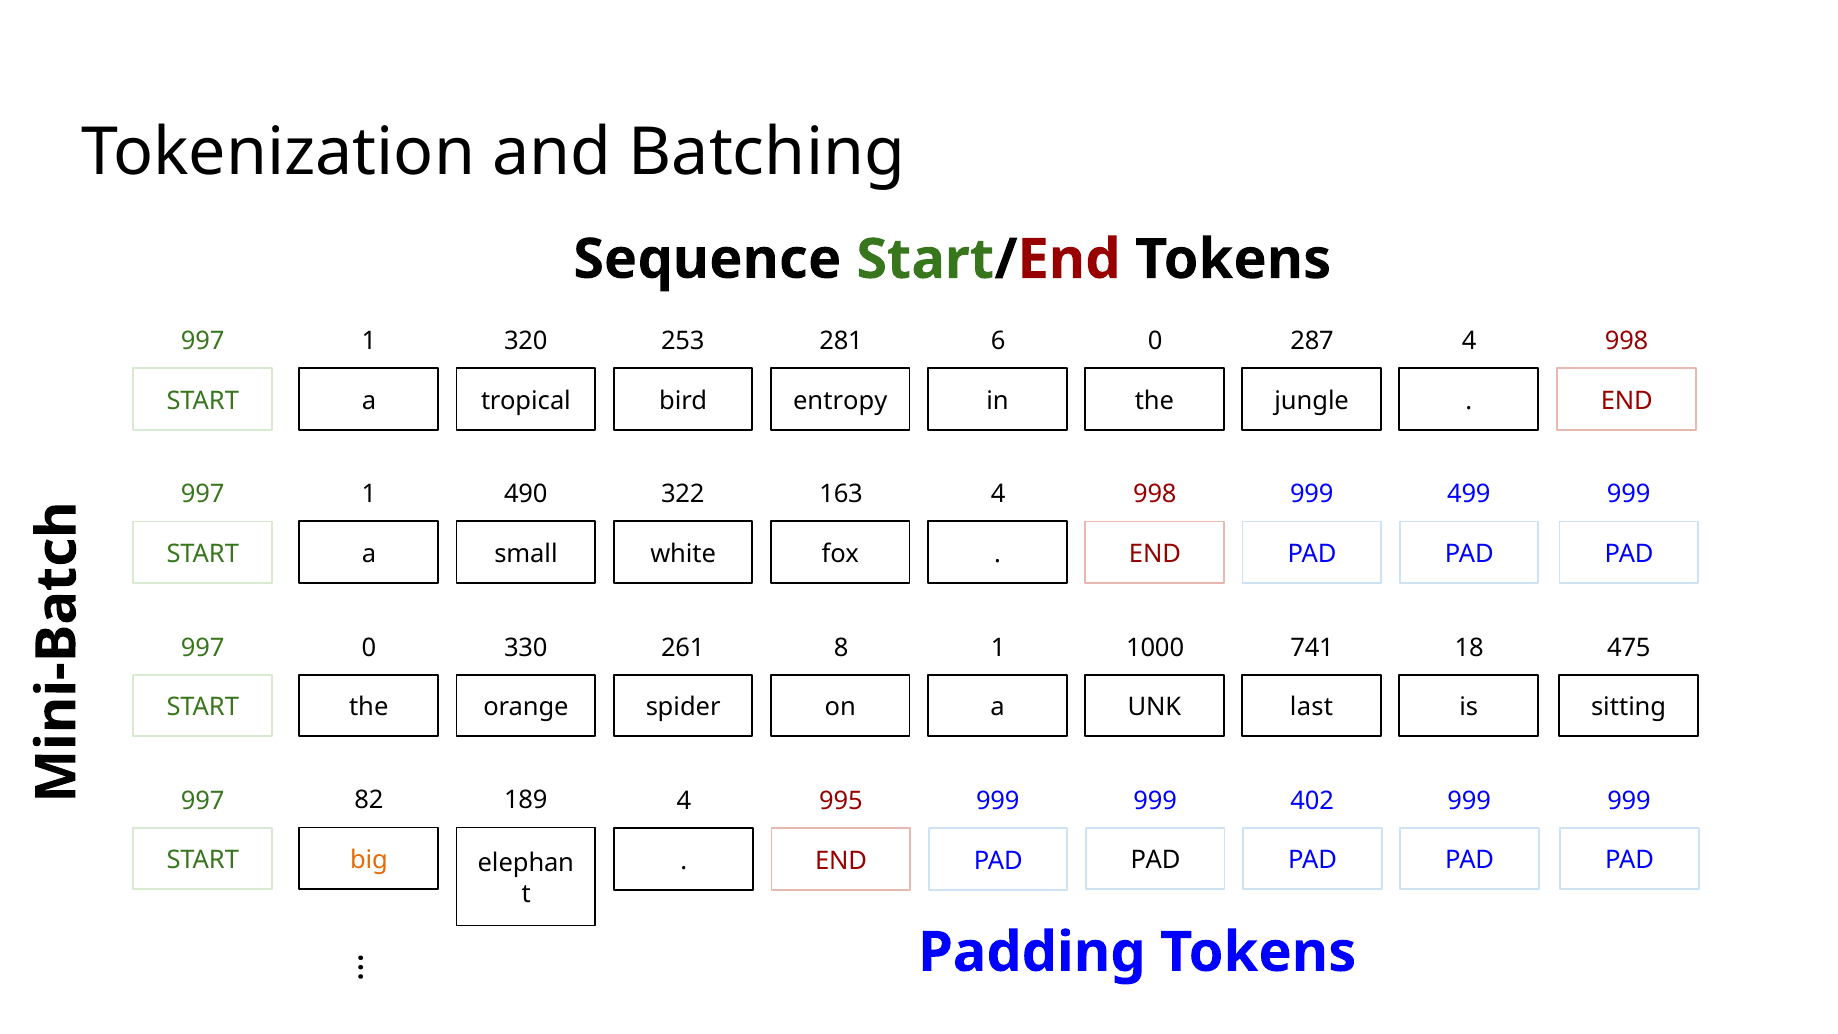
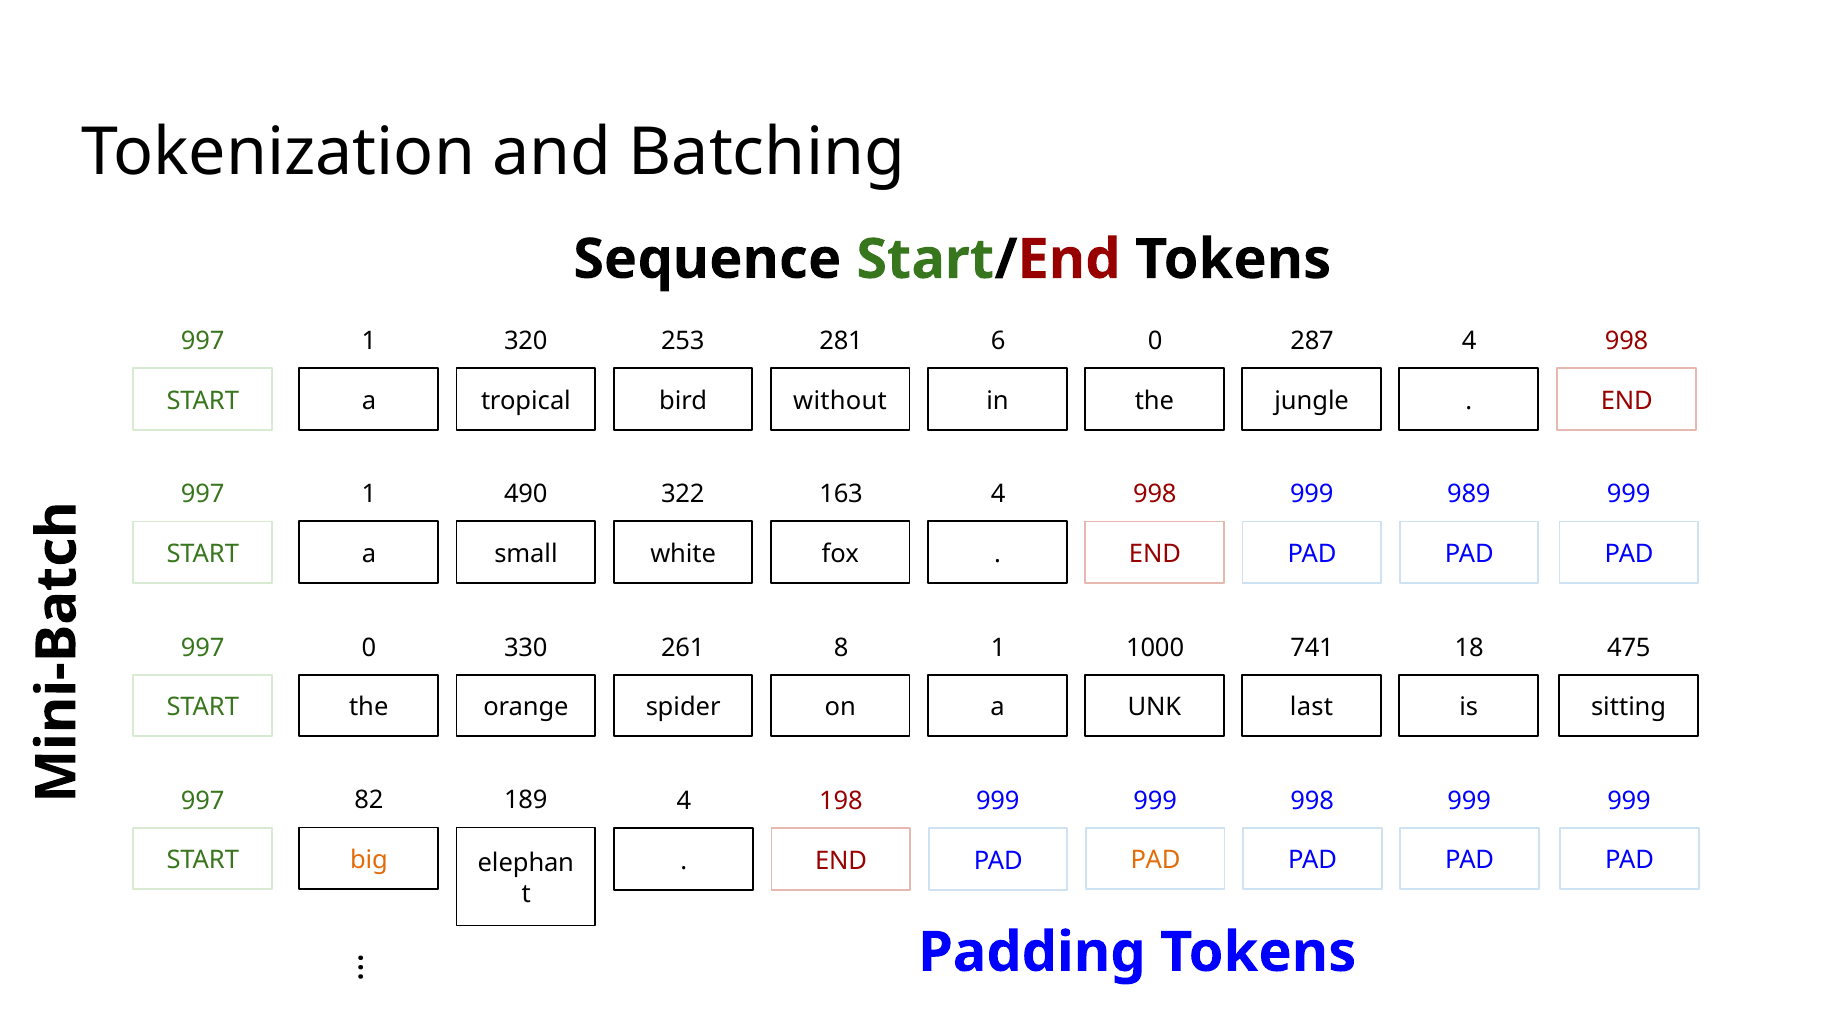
entropy: entropy -> without (840, 401)
499: 499 -> 989 (1469, 494)
999 402: 402 -> 998 (1312, 801)
995: 995 -> 198 (841, 801)
PAD colour: black -> orange (1155, 860)
